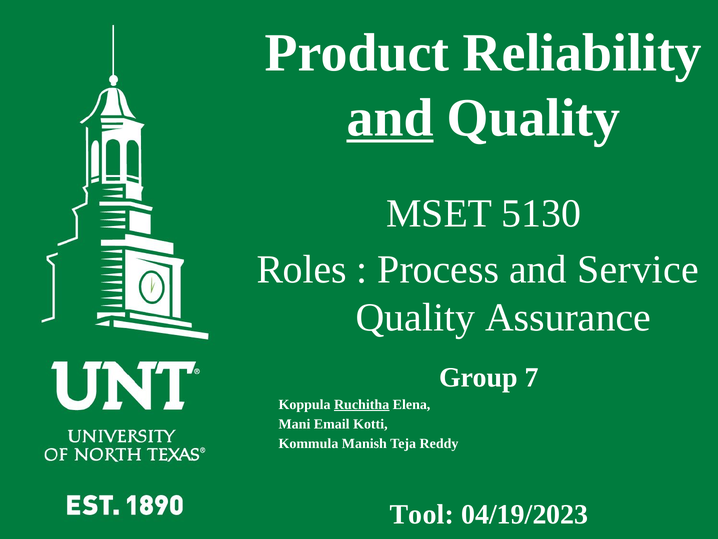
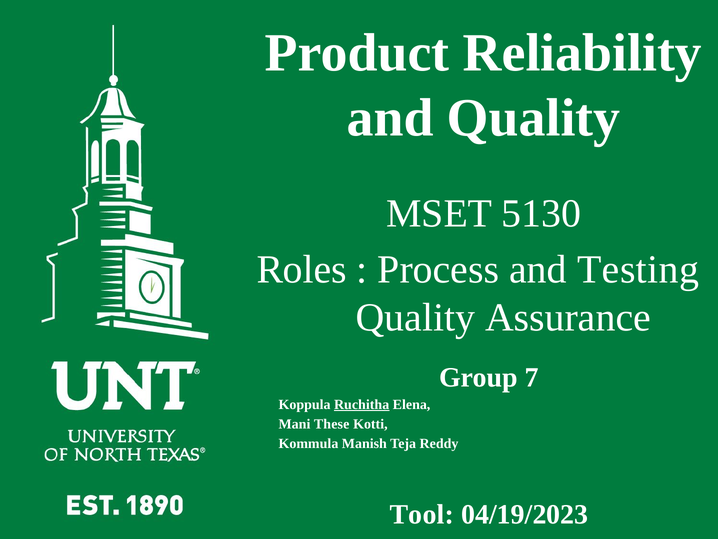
and underline: present -> none (390, 118)
Service: Service -> Testing (638, 269)
Email: Email -> These (332, 424)
